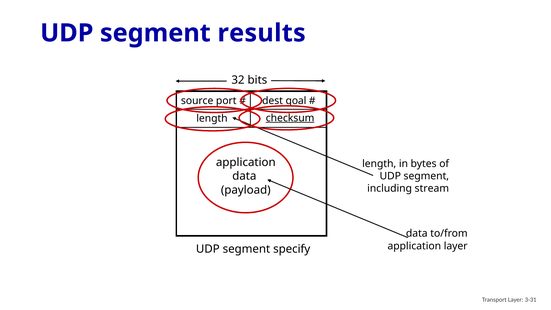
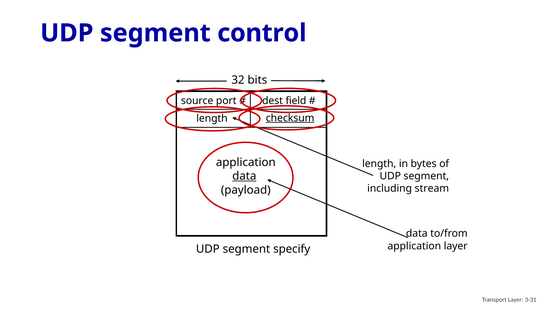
results: results -> control (262, 33)
goal: goal -> field (296, 101)
data underline: none -> present (244, 176)
